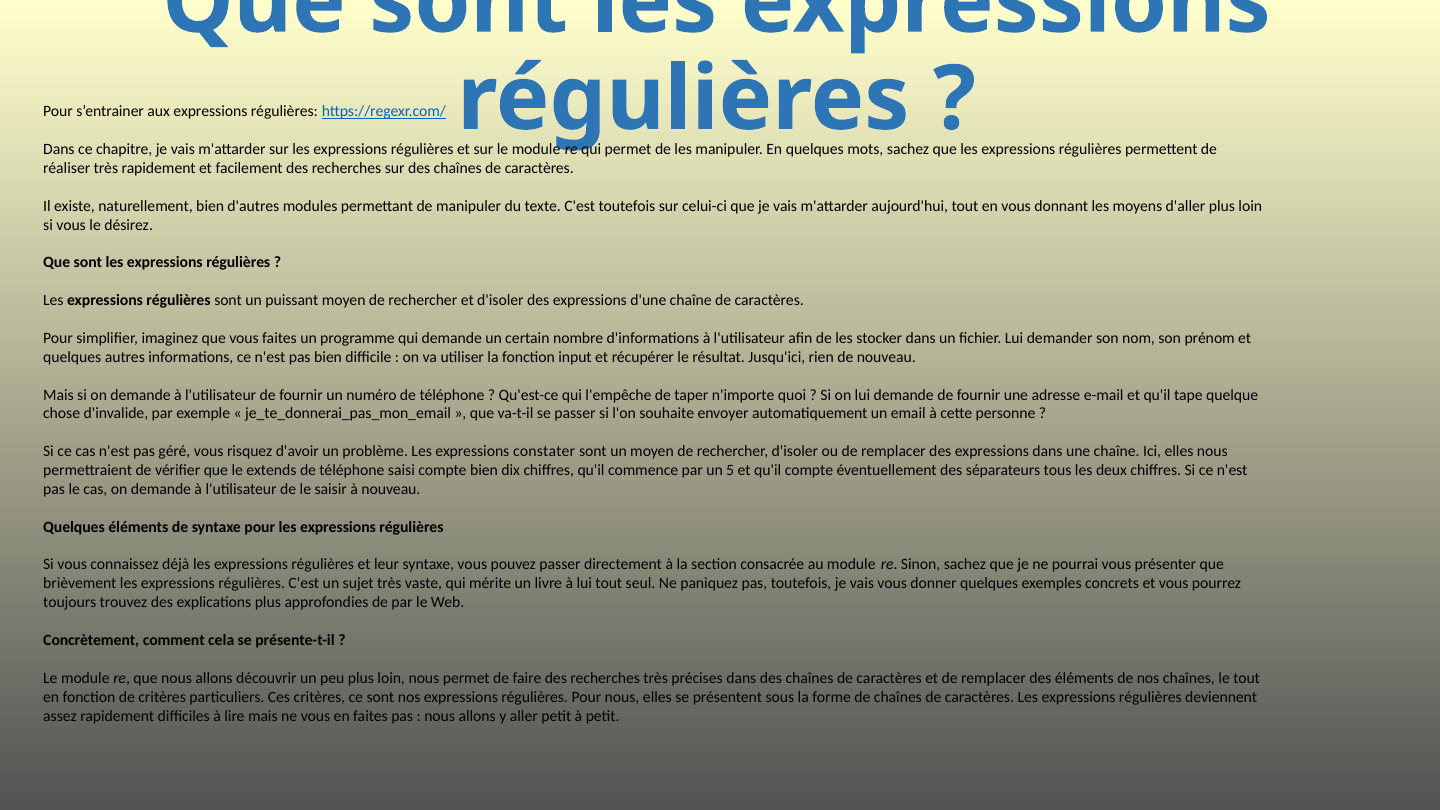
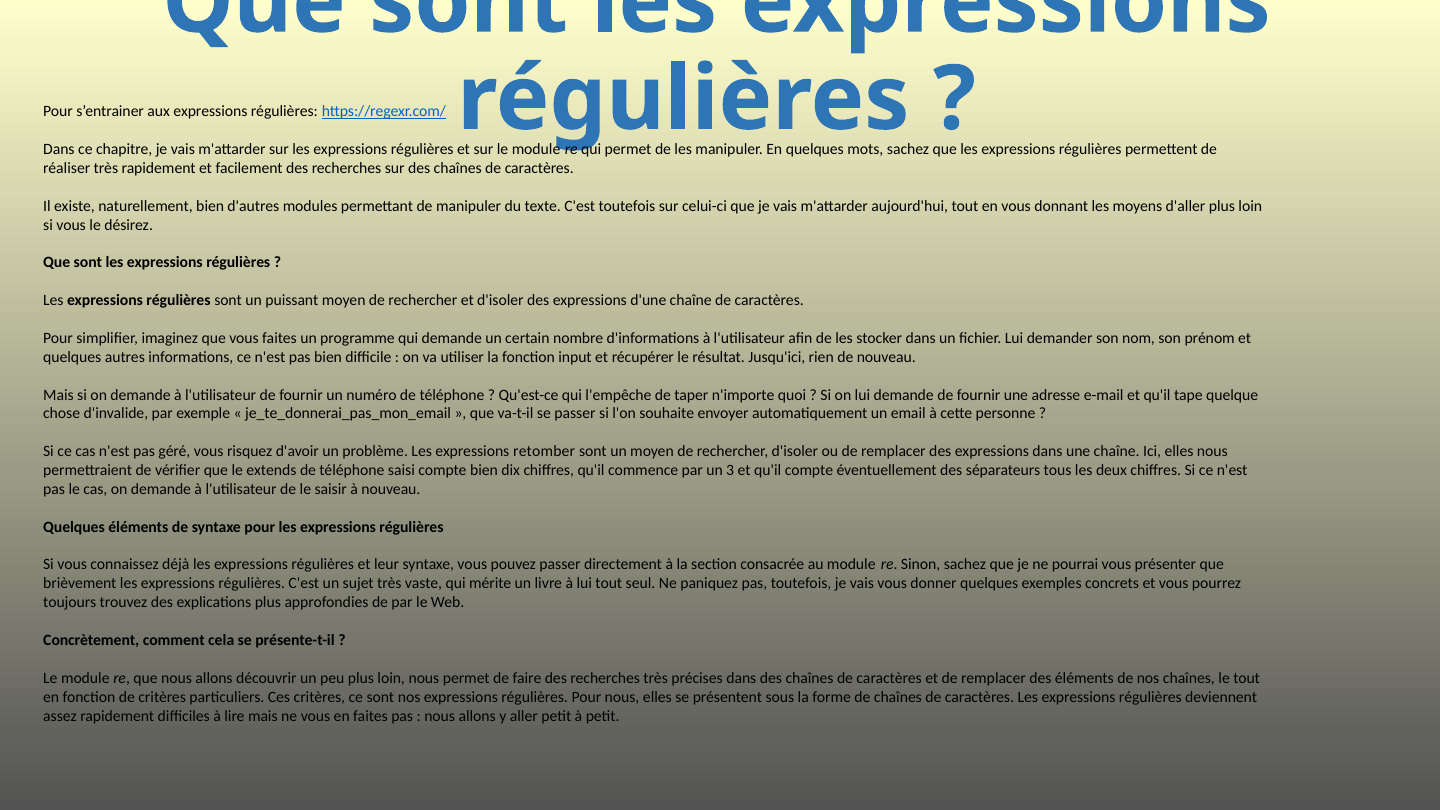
constater: constater -> retomber (544, 452)
5: 5 -> 3 (730, 470)
